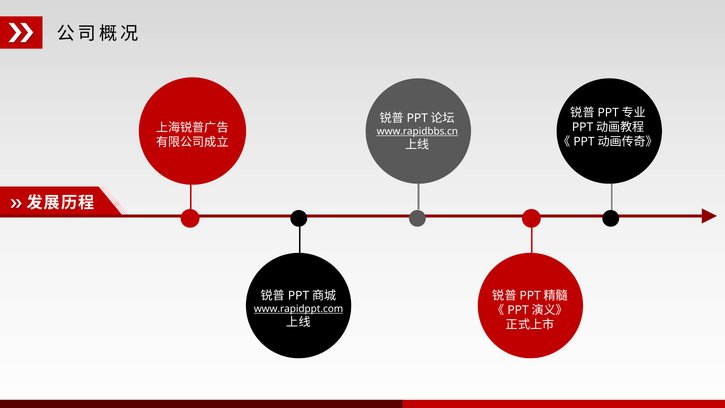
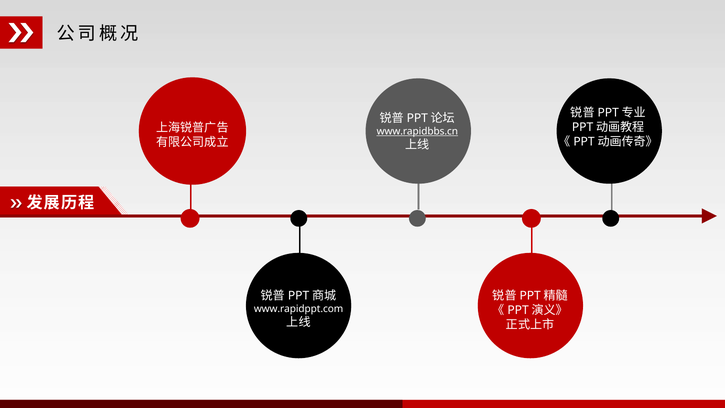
www.rapidppt.com underline: present -> none (299, 309)
